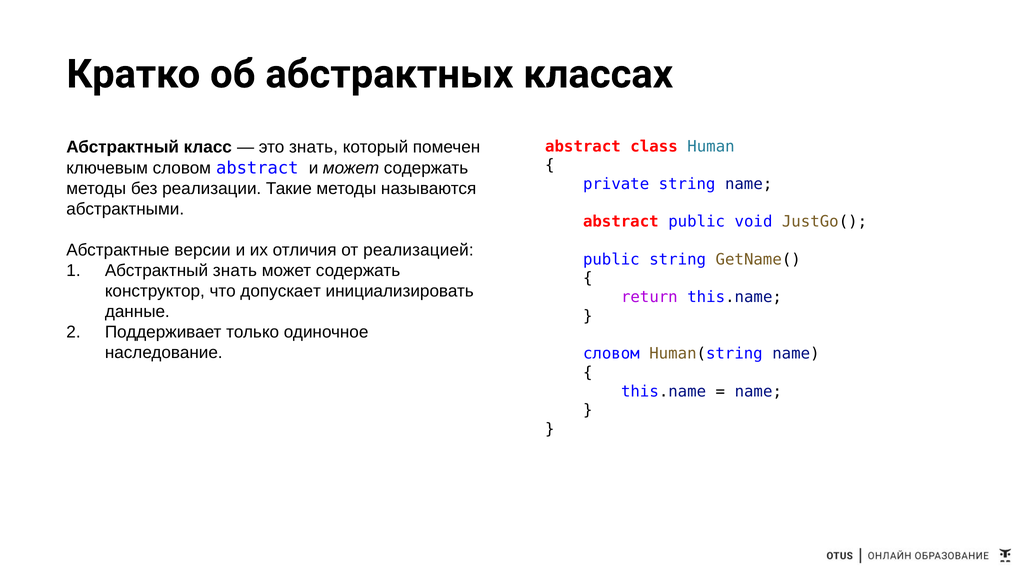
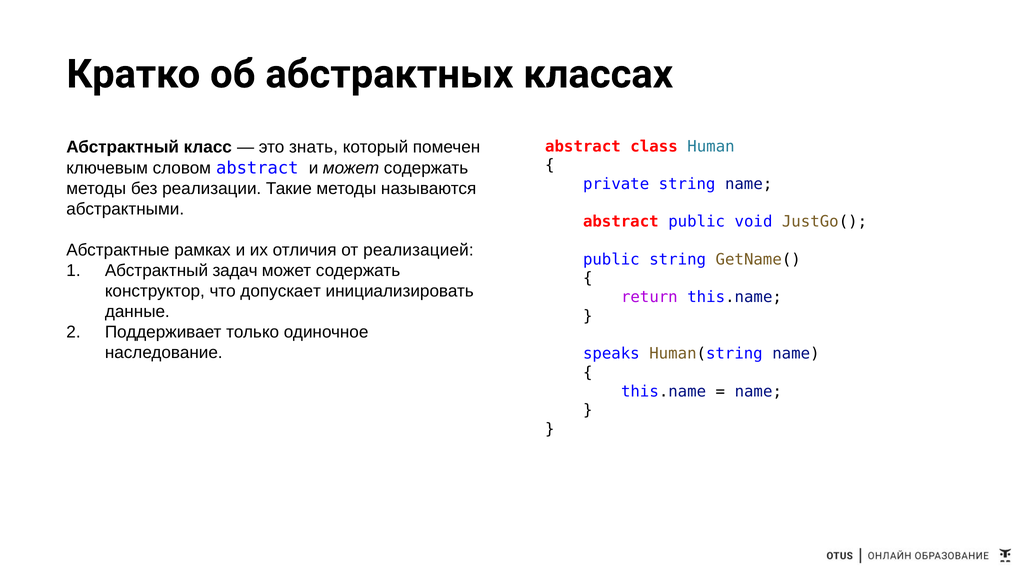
версии: версии -> рамках (202, 250)
Абстрактный знать: знать -> задач (235, 271)
словом: словом -> speaks (611, 354)
